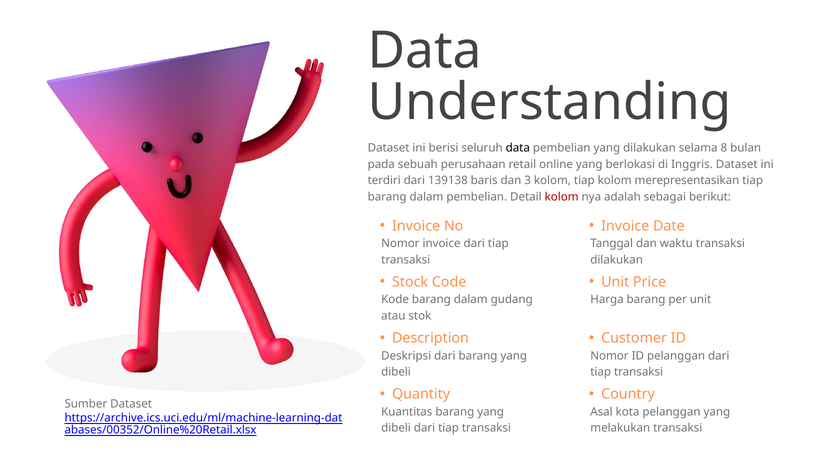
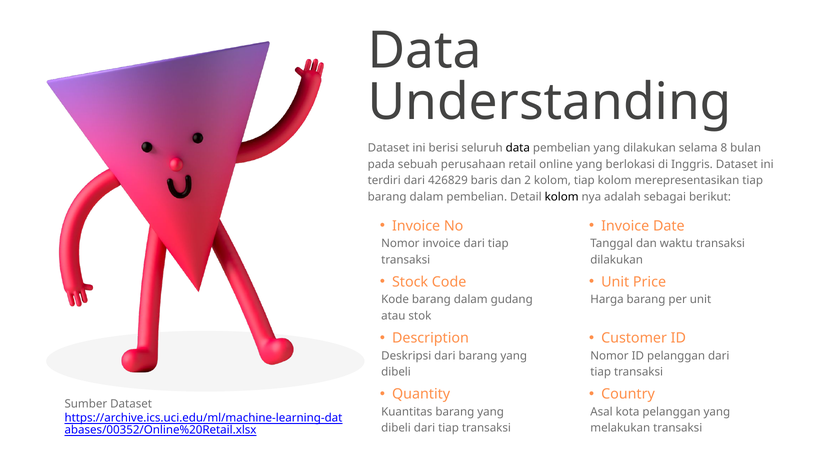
139138: 139138 -> 426829 (448, 181)
3: 3 -> 2 (528, 181)
kolom colour: red -> black (562, 197)
